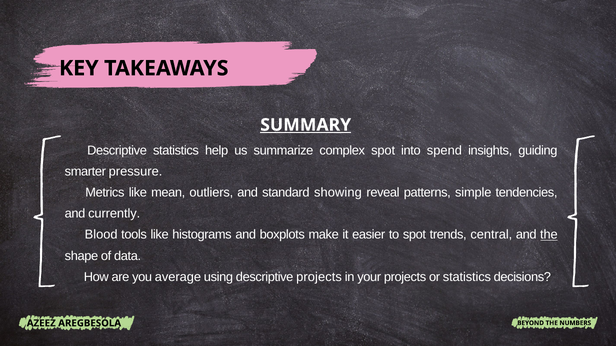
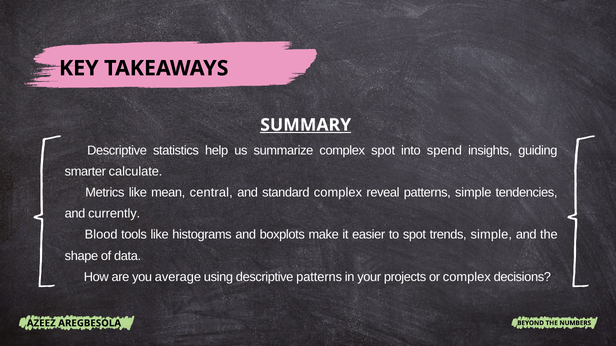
pressure: pressure -> calculate (136, 172)
outliers: outliers -> central (211, 193)
standard showing: showing -> complex (338, 193)
trends central: central -> simple (491, 235)
the underline: present -> none (549, 235)
descriptive projects: projects -> patterns (319, 277)
or statistics: statistics -> complex (467, 277)
